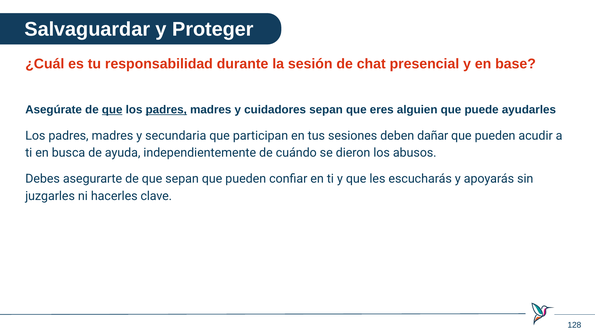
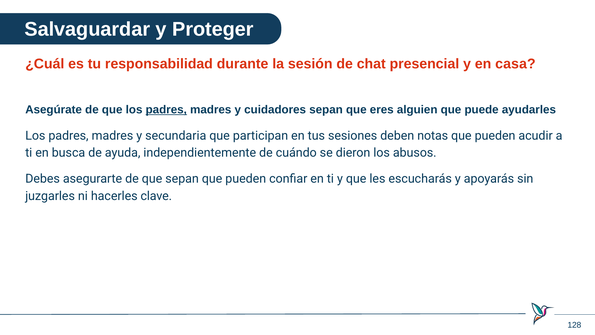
base: base -> casa (515, 64)
que underline: present -> none (112, 110)
dañar: dañar -> notas (433, 135)
